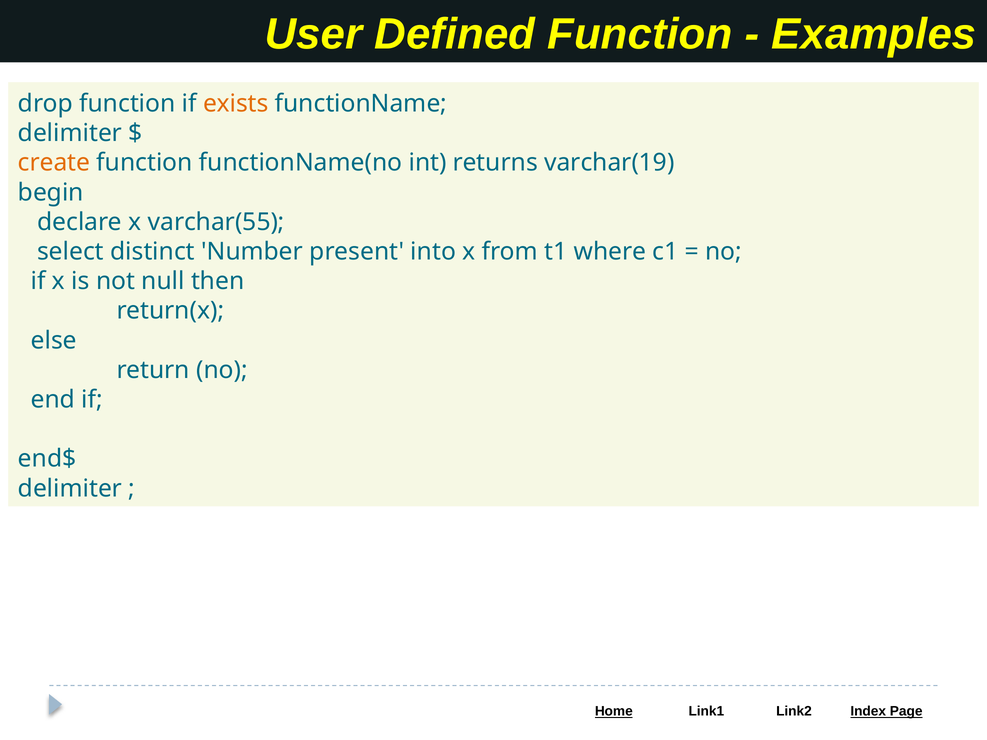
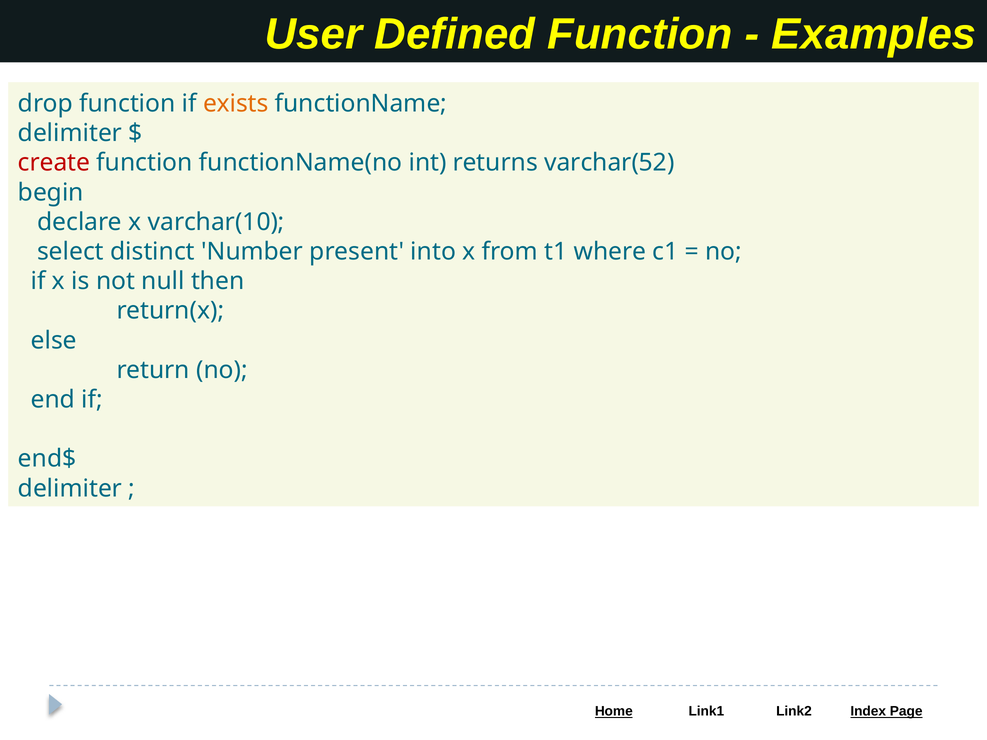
create colour: orange -> red (54, 163)
varchar(19: varchar(19 -> varchar(52 (609, 163)
varchar(55: varchar(55 -> varchar(10 (216, 222)
